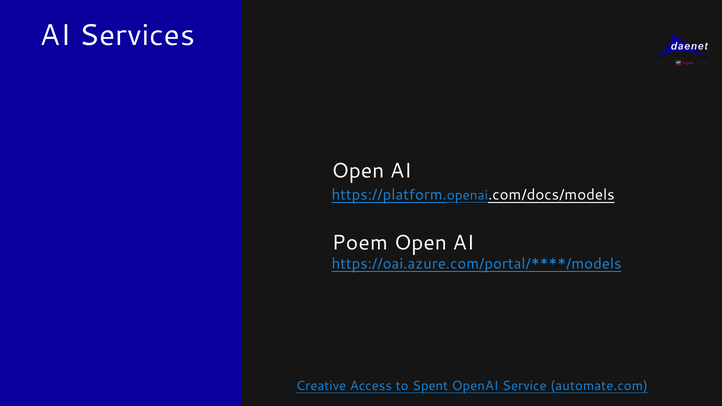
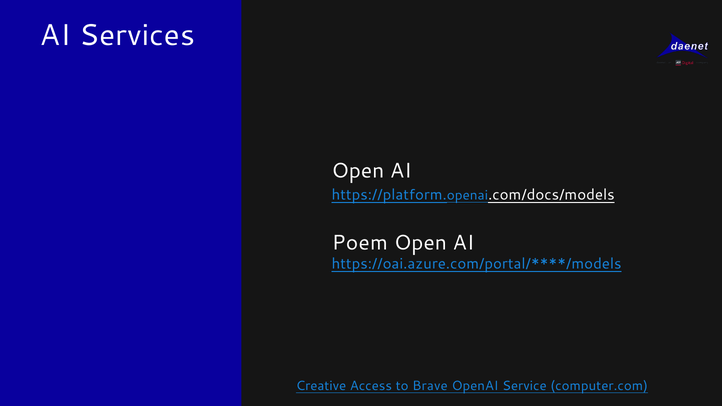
Spent: Spent -> Brave (430, 386)
automate.com: automate.com -> computer.com (599, 386)
